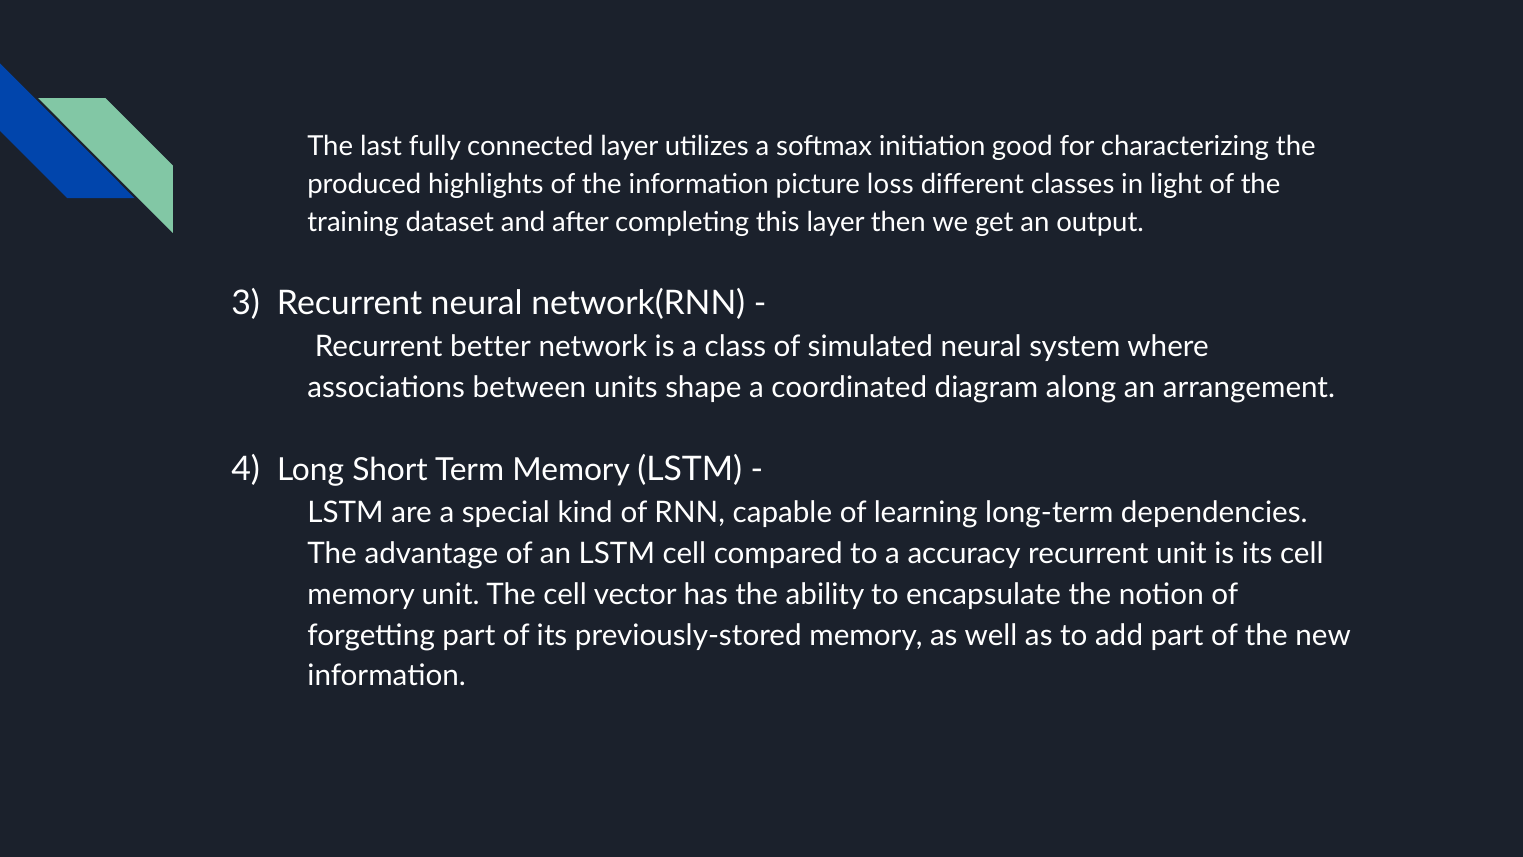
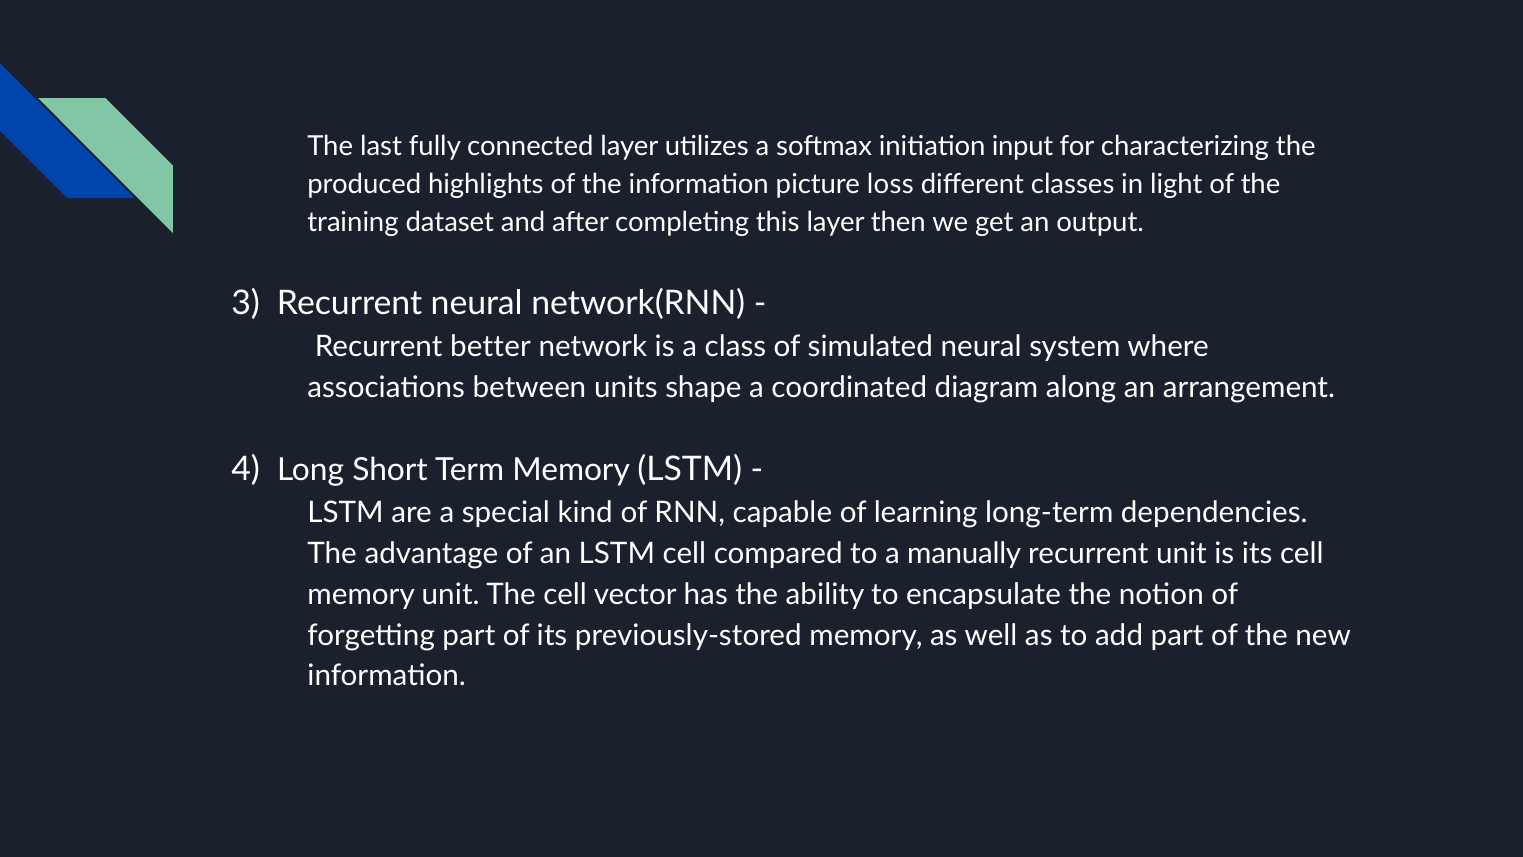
good: good -> input (1023, 146)
accuracy: accuracy -> manually (964, 553)
